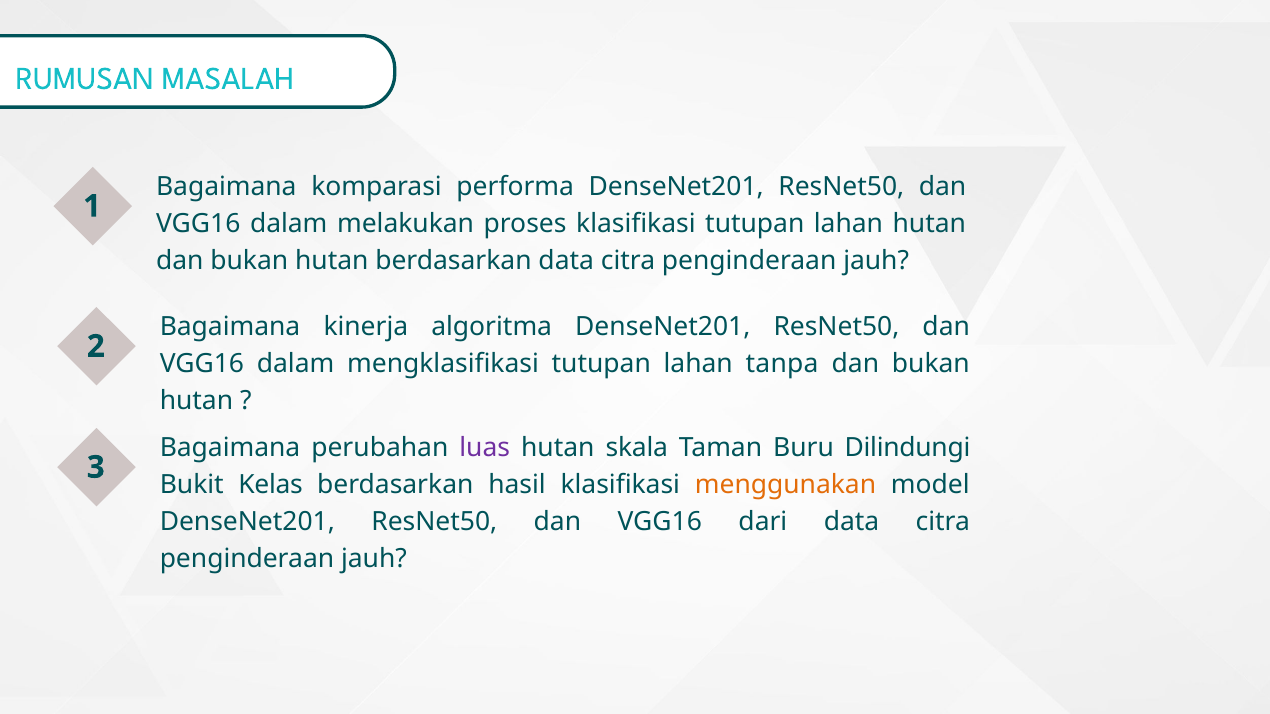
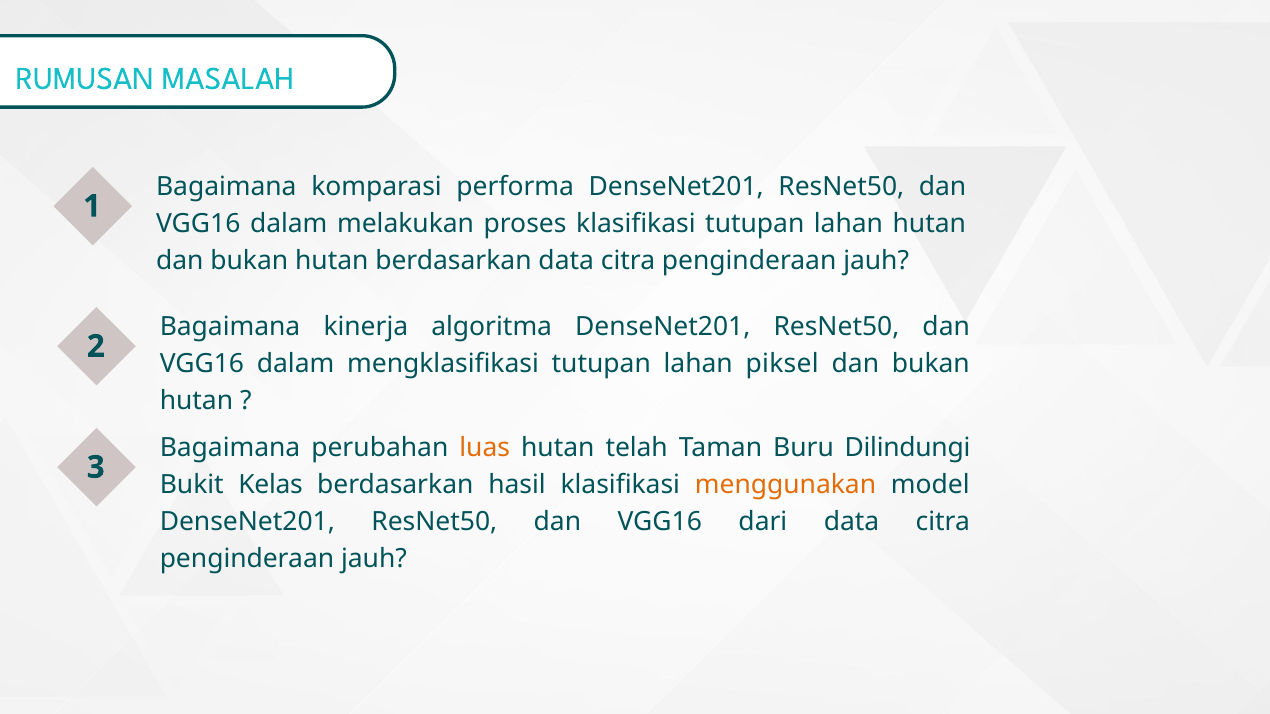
tanpa: tanpa -> piksel (782, 364)
luas colour: purple -> orange (485, 448)
skala: skala -> telah (637, 448)
